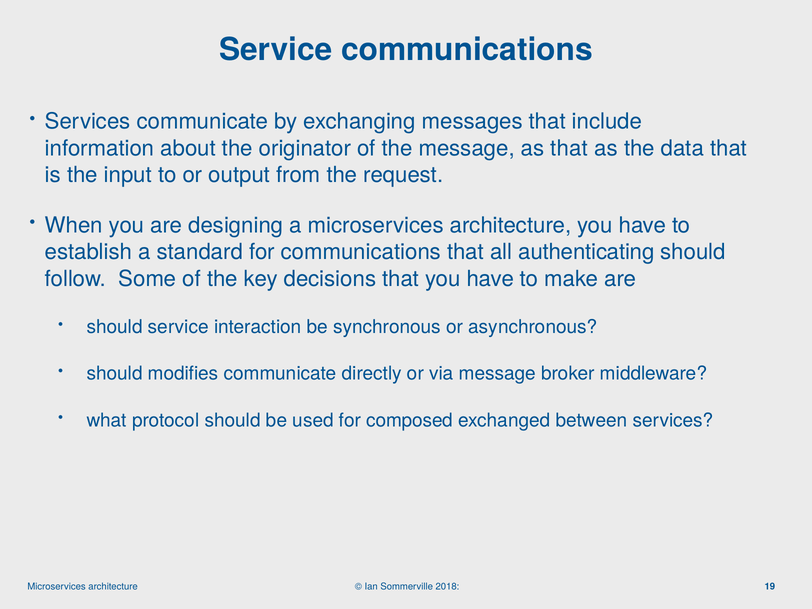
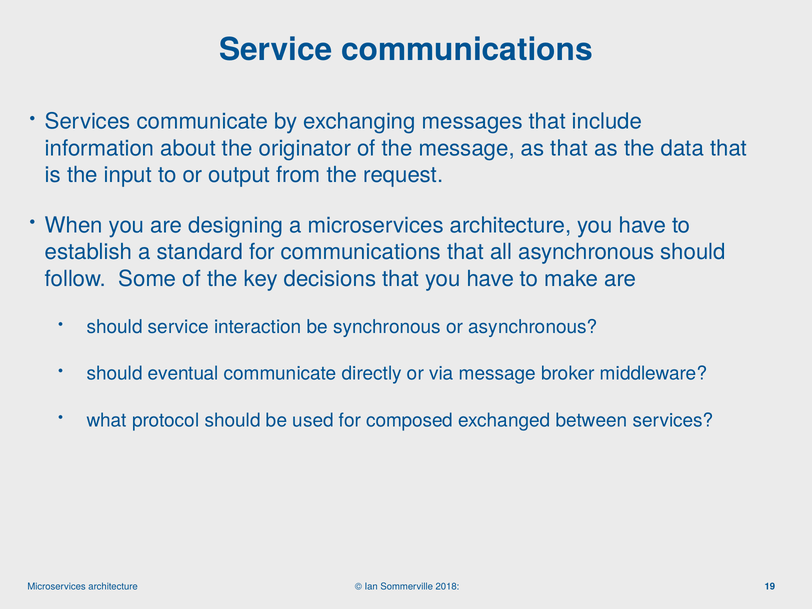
all authenticating: authenticating -> asynchronous (586, 252)
modifies: modifies -> eventual (183, 374)
